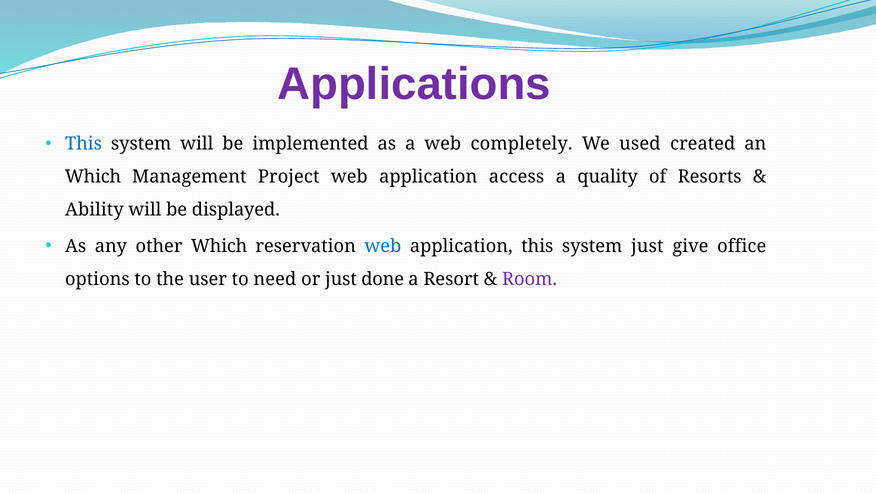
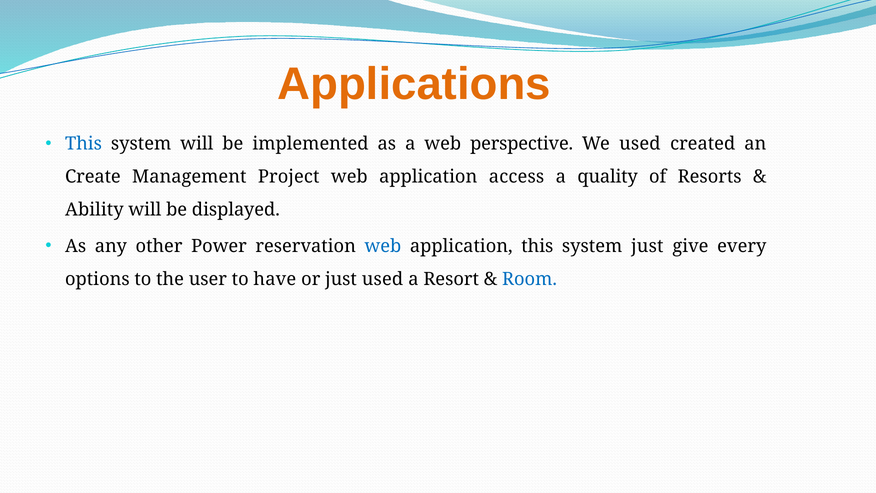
Applications colour: purple -> orange (414, 84)
completely: completely -> perspective (522, 144)
Which: Which -> Create (93, 177)
other Which: Which -> Power (219, 246)
office: office -> every (742, 246)
need: need -> have (275, 279)
just done: done -> used (383, 279)
Room colour: purple -> blue (530, 279)
